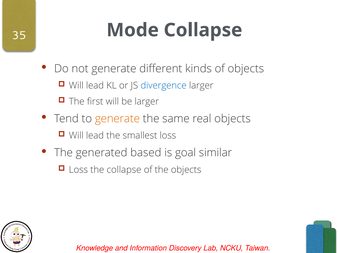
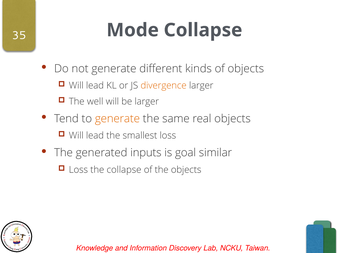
divergence colour: blue -> orange (164, 86)
first: first -> well (95, 102)
based: based -> inputs (146, 153)
